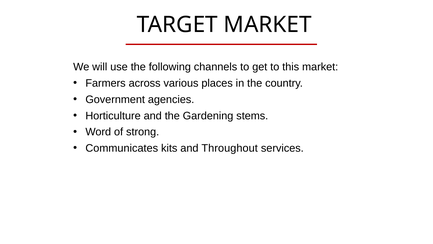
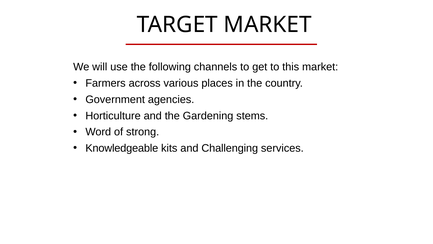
Communicates: Communicates -> Knowledgeable (122, 148)
Throughout: Throughout -> Challenging (230, 148)
